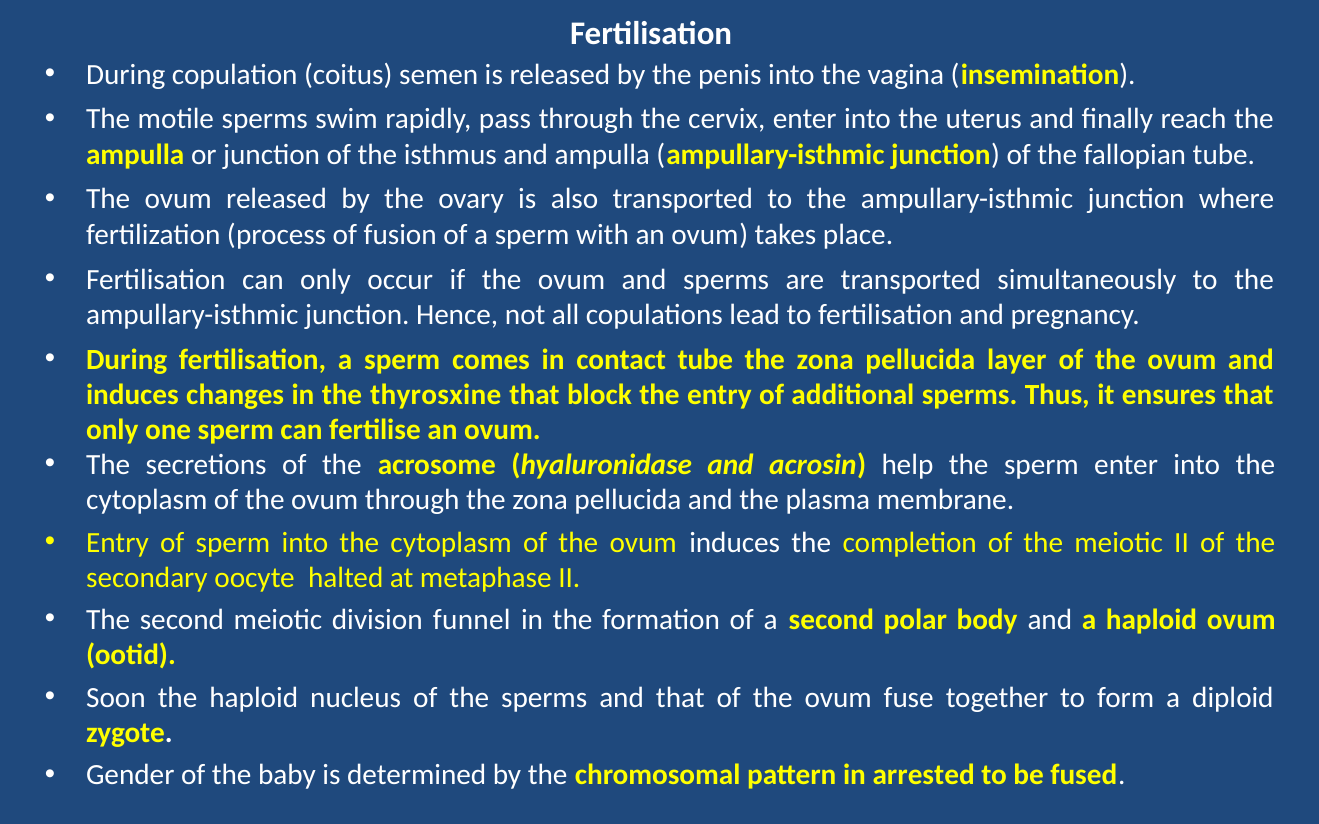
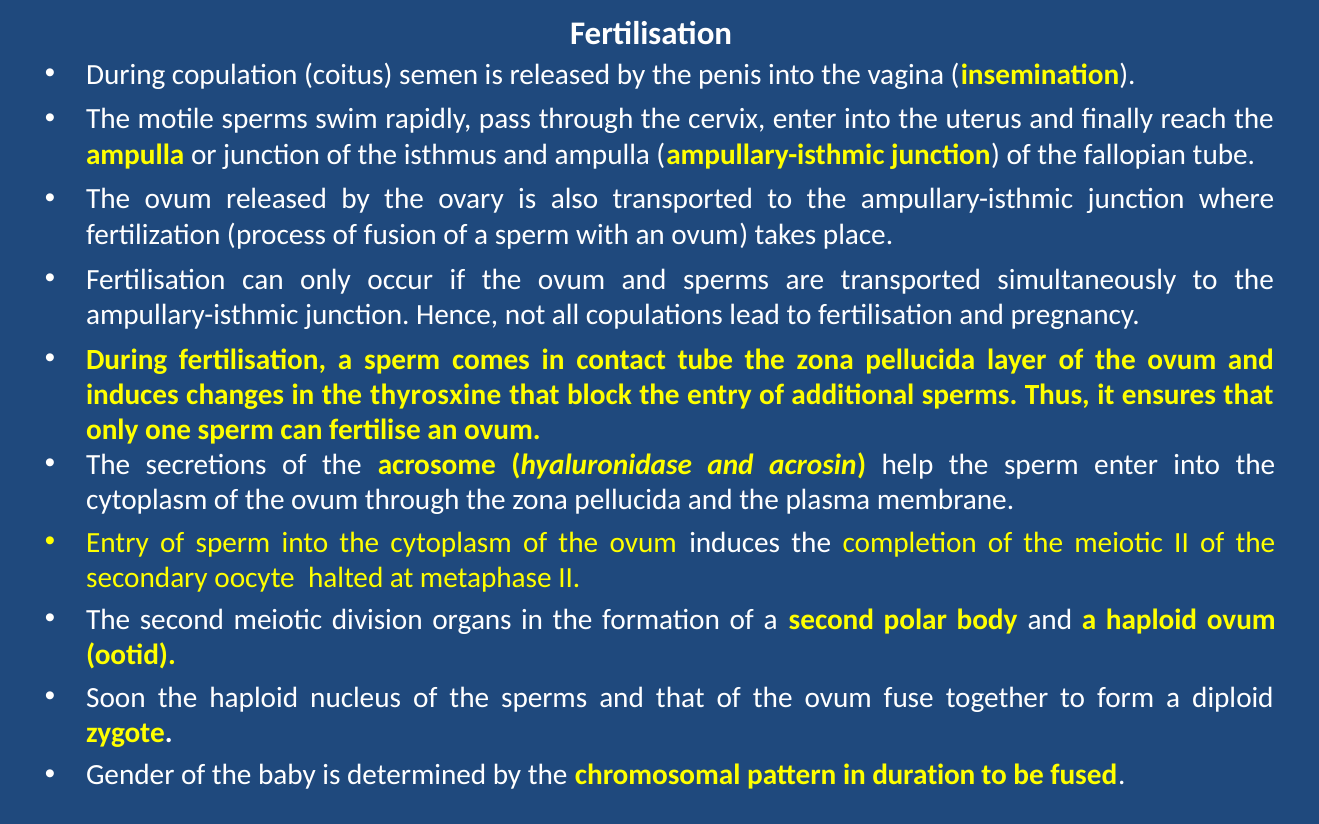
funnel: funnel -> organs (472, 620)
arrested: arrested -> duration (924, 776)
